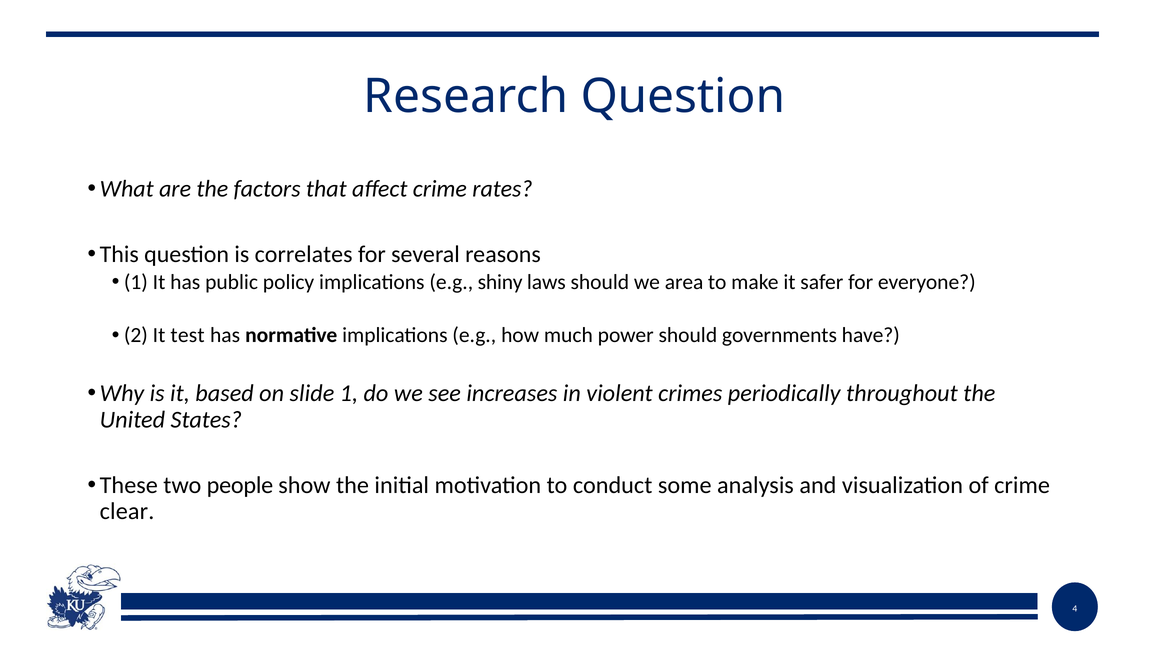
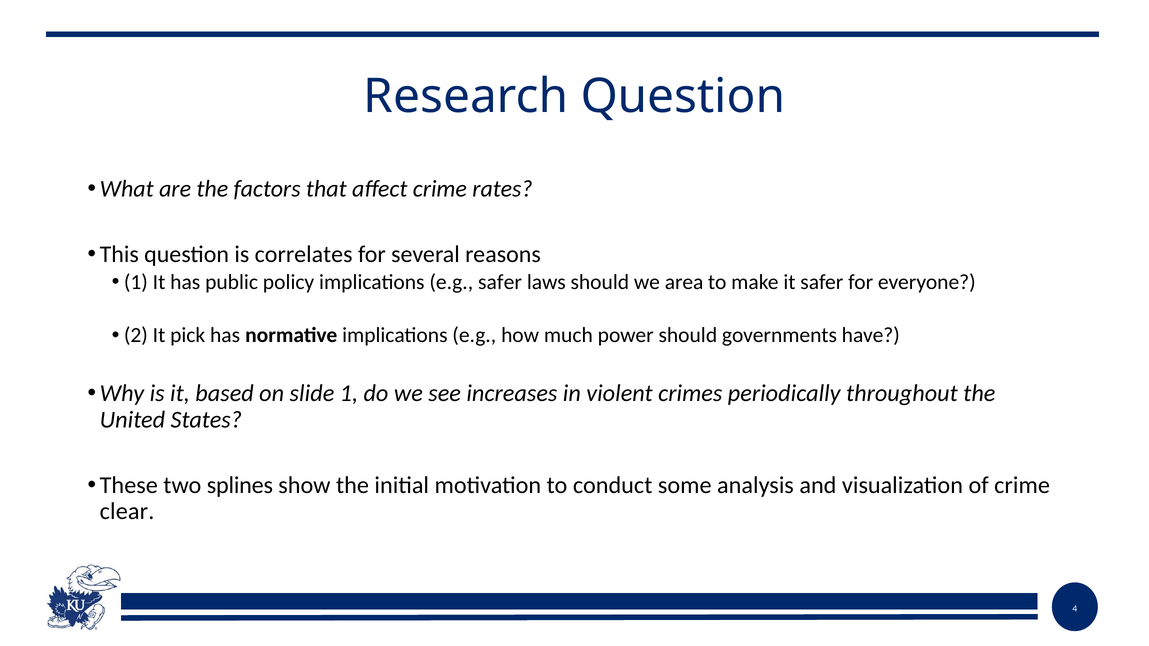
e.g shiny: shiny -> safer (500, 282)
test: test -> pick (188, 336)
people: people -> splines (240, 486)
